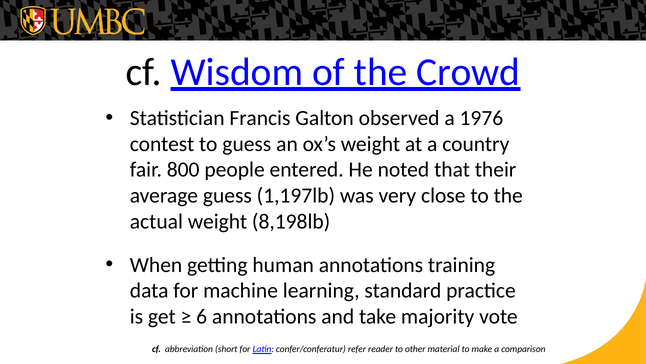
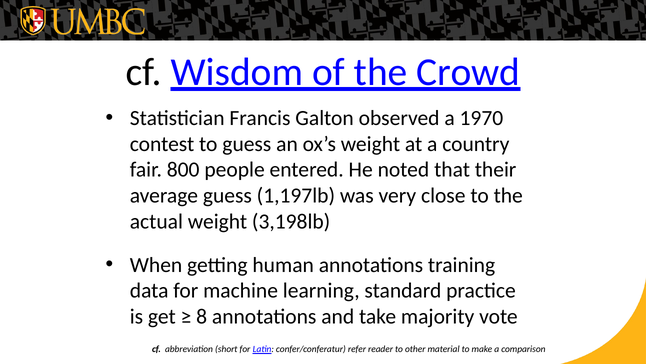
1976: 1976 -> 1970 (481, 118)
8,198lb: 8,198lb -> 3,198lb (291, 221)
6: 6 -> 8 (202, 316)
